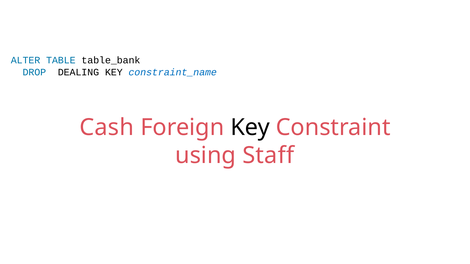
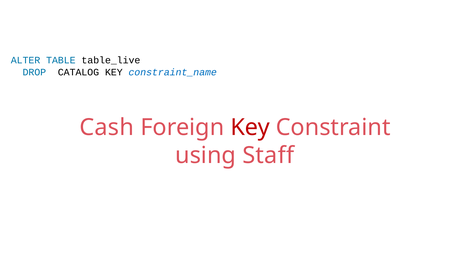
table_bank: table_bank -> table_live (111, 60)
DEALING: DEALING -> CATALOG (78, 72)
Key colour: black -> red (250, 127)
